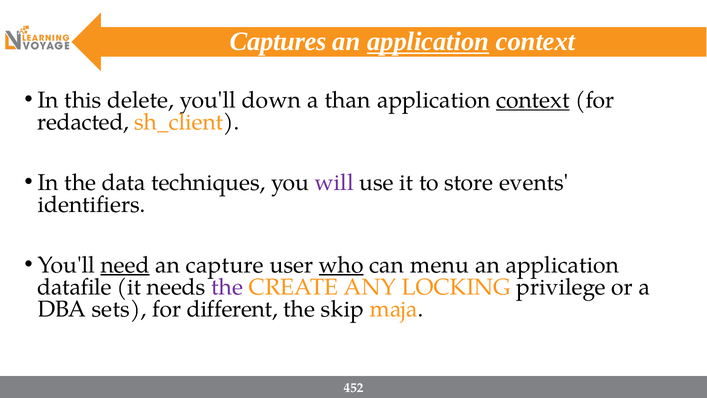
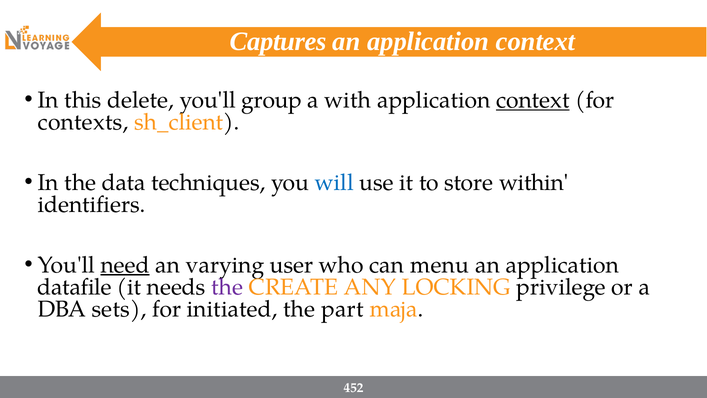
application underline: present -> none (428, 42)
down: down -> group (272, 100)
than: than -> with (348, 100)
redacted: redacted -> contexts (83, 122)
will colour: purple -> blue (334, 182)
events: events -> within (534, 182)
capture: capture -> varying (225, 265)
who underline: present -> none (341, 265)
different: different -> initiated (232, 309)
skip: skip -> part (342, 309)
